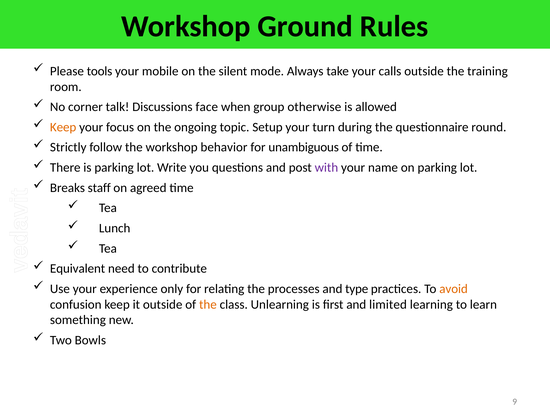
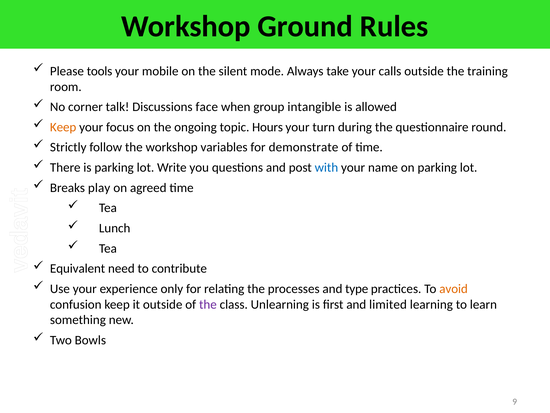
otherwise: otherwise -> intangible (314, 107)
Setup: Setup -> Hours (268, 127)
behavior: behavior -> variables (224, 147)
unambiguous: unambiguous -> demonstrate (304, 147)
with colour: purple -> blue (326, 167)
staff: staff -> play (99, 188)
the colour: orange -> purple (208, 304)
